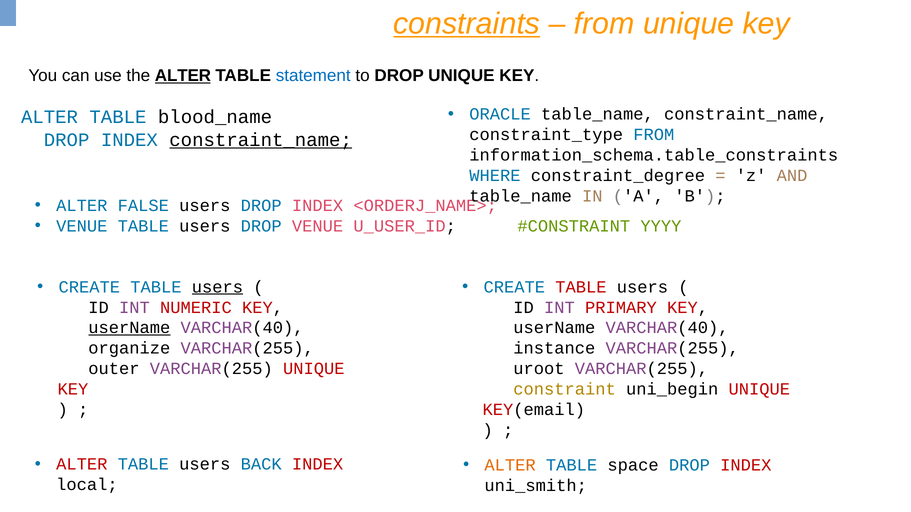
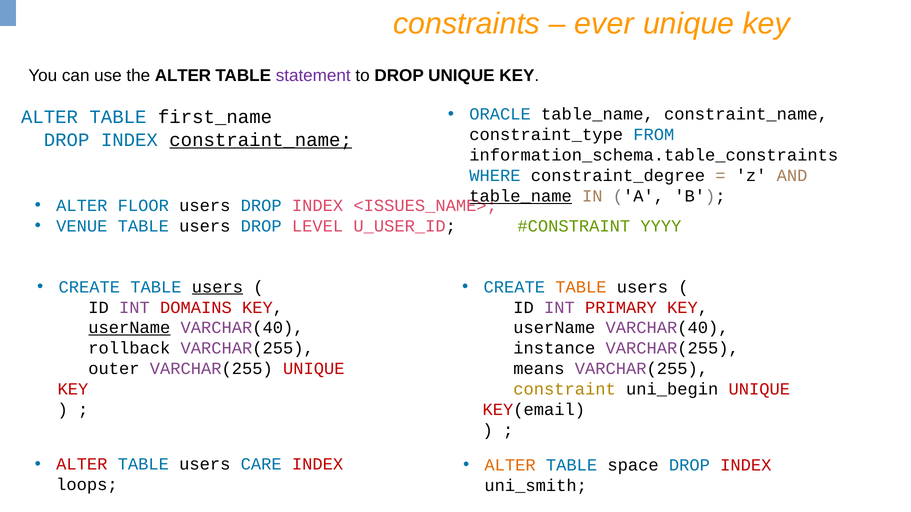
constraints underline: present -> none (467, 24)
from: from -> ever (604, 24)
ALTER underline: present -> none (183, 76)
statement colour: blue -> purple (313, 76)
blood_name: blood_name -> first_name (215, 117)
table_name underline: none -> present (521, 196)
FALSE: FALSE -> FLOOR (143, 206)
<ORDERJ_NAME>: <ORDERJ_NAME> -> <ISSUES_NAME> (425, 206)
DROP VENUE: VENUE -> LEVEL (318, 226)
TABLE colour: red -> orange (581, 287)
NUMERIC: NUMERIC -> DOMAINS (196, 308)
organize: organize -> rollback (129, 349)
uroot: uroot -> means (539, 369)
BACK: BACK -> CARE (261, 465)
local: local -> loops (87, 485)
